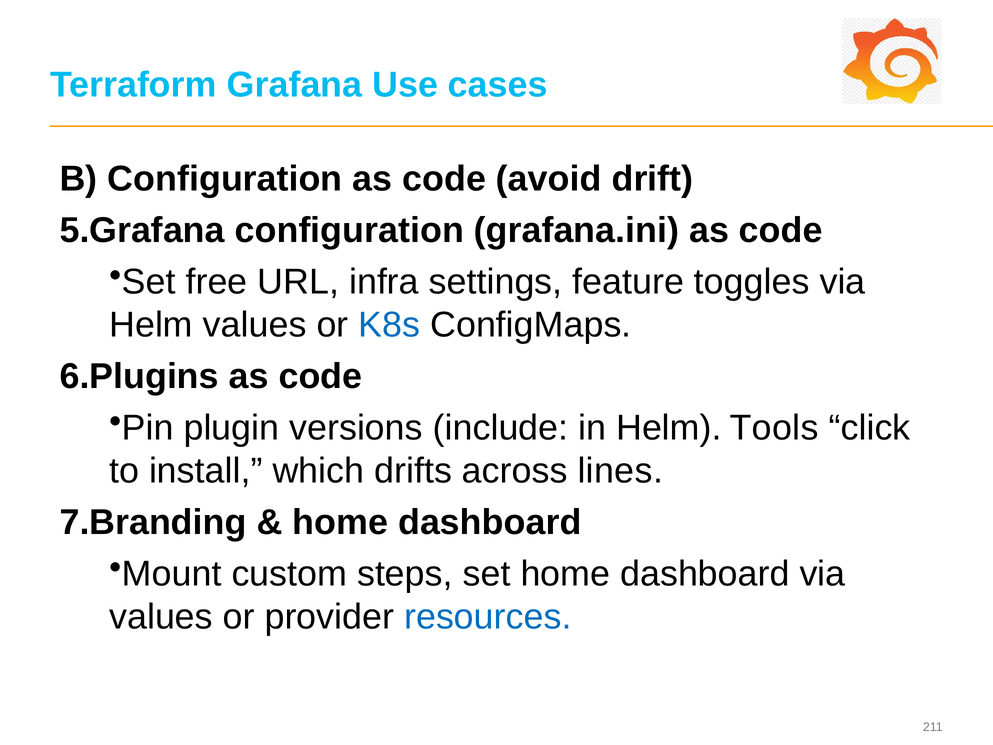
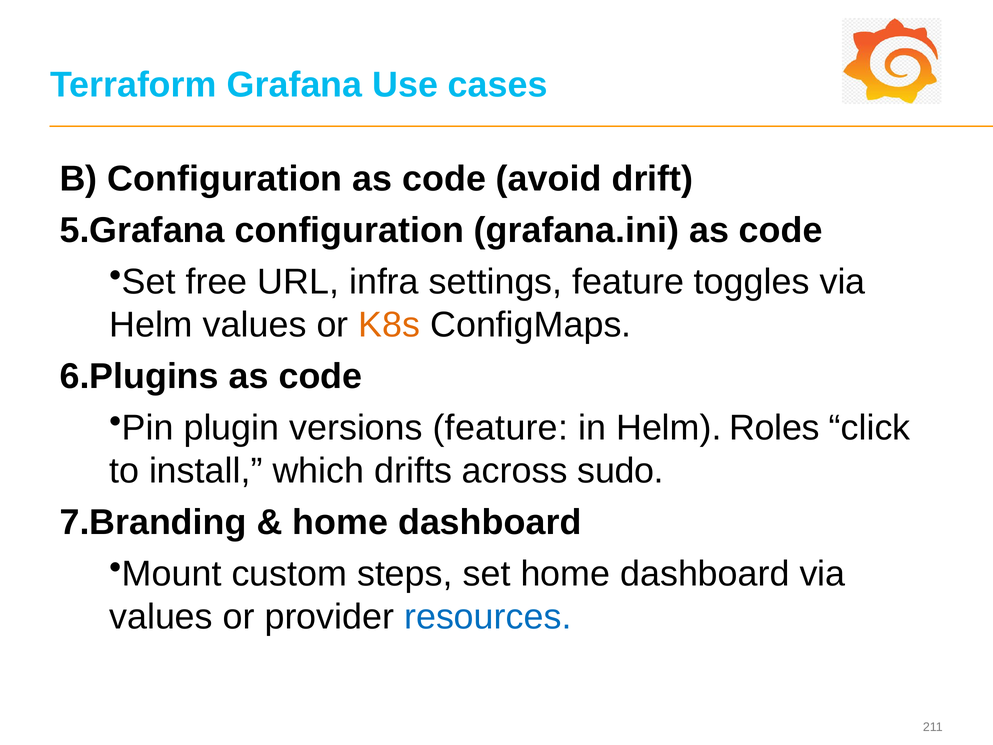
K8s colour: blue -> orange (389, 325)
versions include: include -> feature (500, 428)
Tools: Tools -> Roles (774, 428)
lines: lines -> sudo (621, 471)
